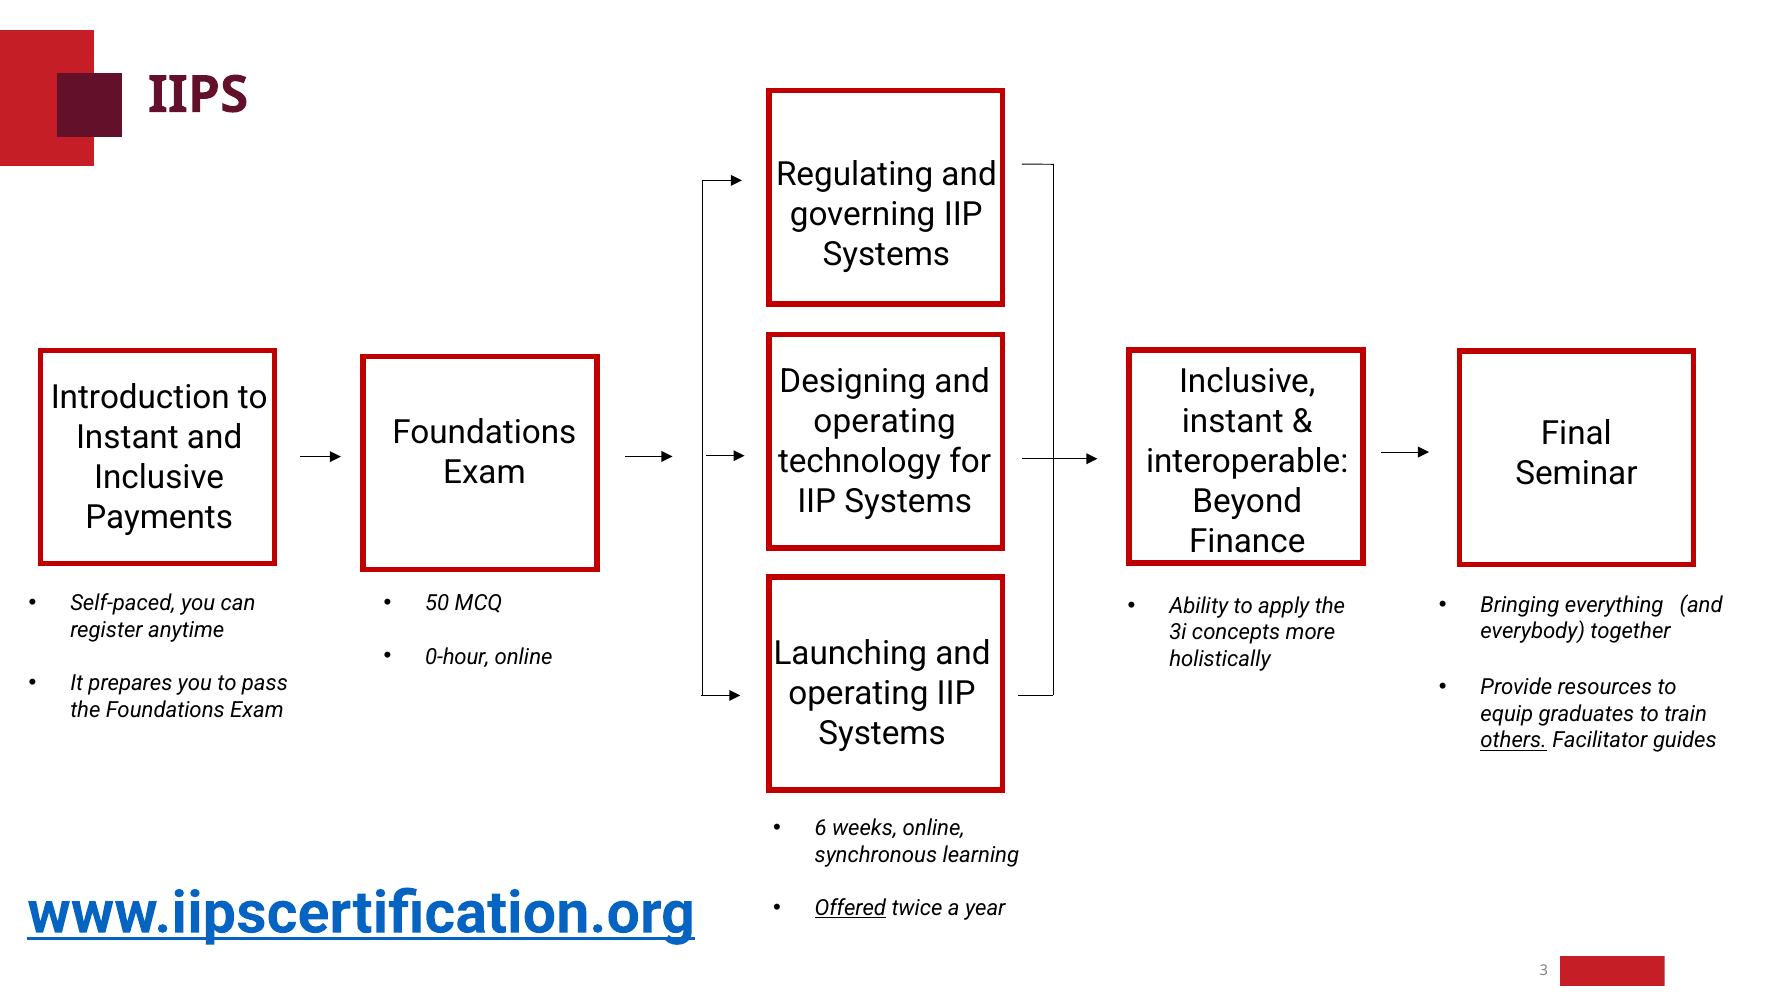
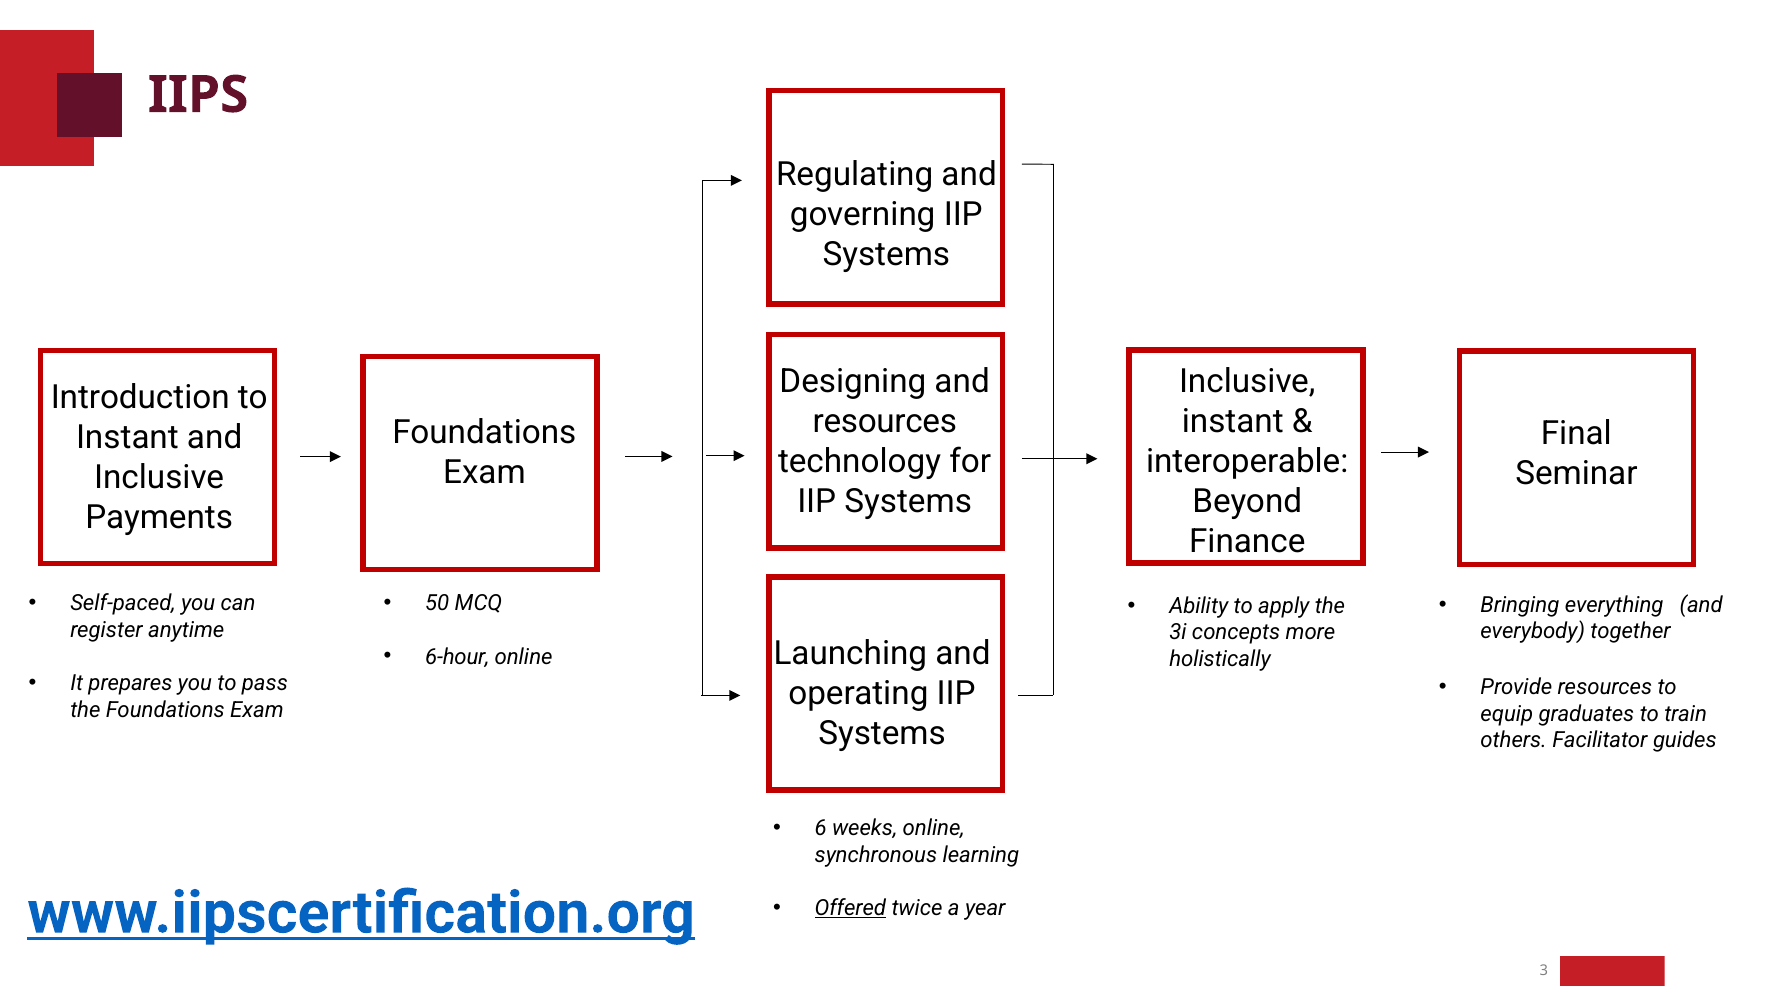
operating: operating -> resources (885, 421)
0-hour: 0-hour -> 6-hour (457, 657)
others underline: present -> none (1514, 741)
